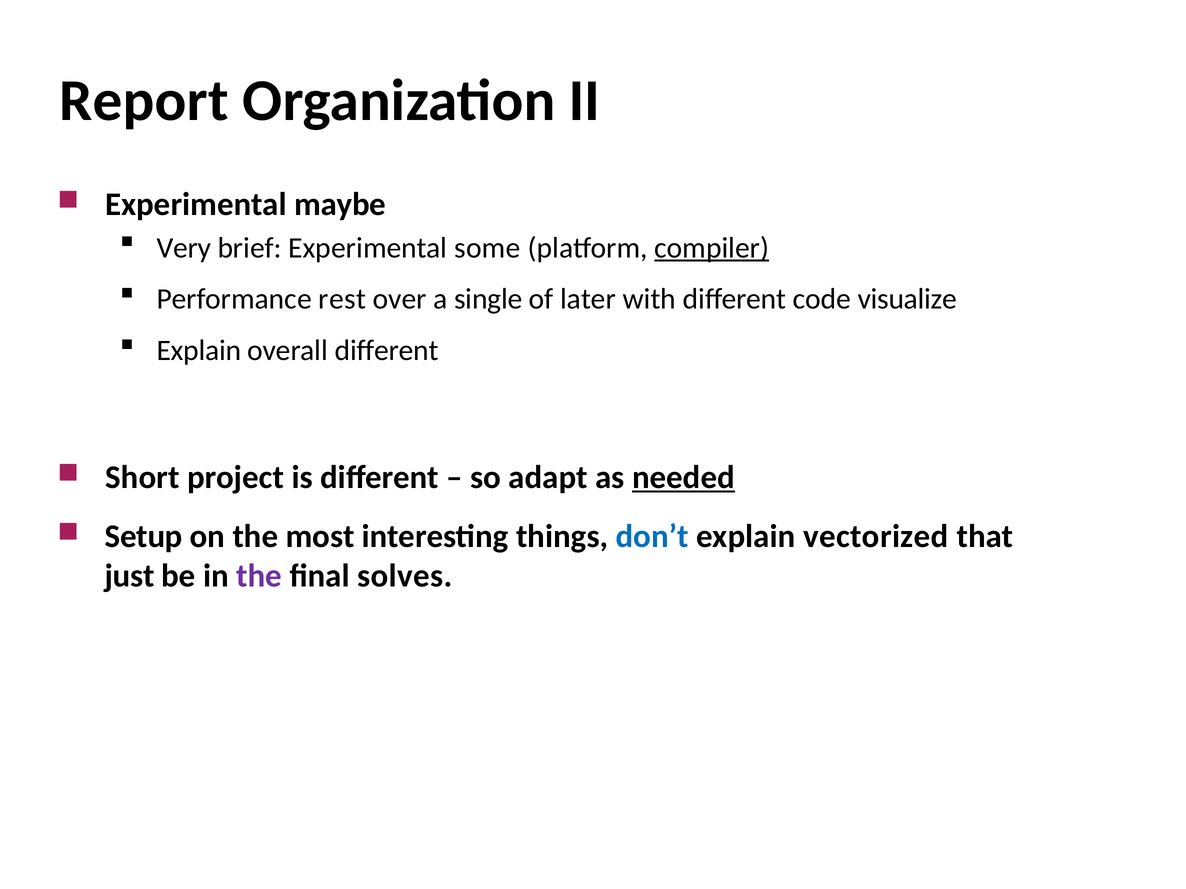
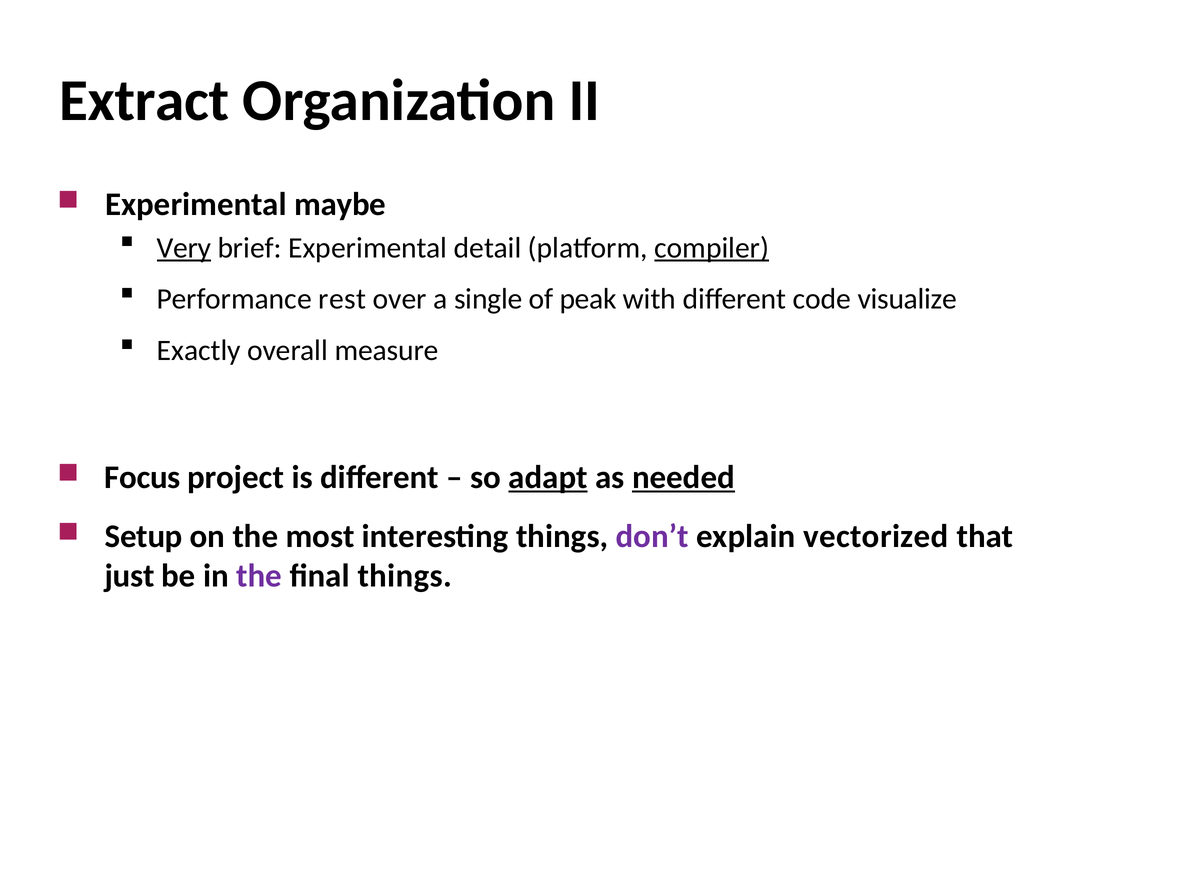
Report: Report -> Extract (144, 101)
Very underline: none -> present (184, 248)
some: some -> detail (488, 248)
later: later -> peak (588, 299)
Explain: Explain -> Exactly (199, 351)
overall different: different -> measure (387, 351)
Short: Short -> Focus (143, 478)
adapt underline: none -> present (548, 478)
don’t colour: blue -> purple (652, 537)
final solves: solves -> things (405, 576)
